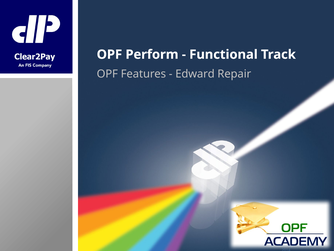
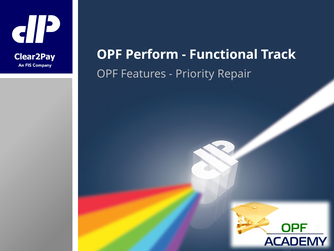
Edward: Edward -> Priority (195, 74)
